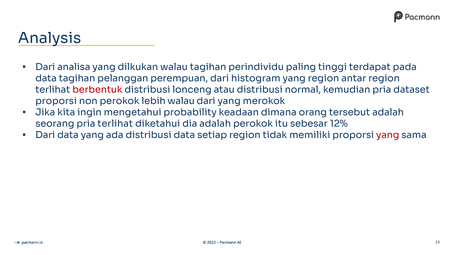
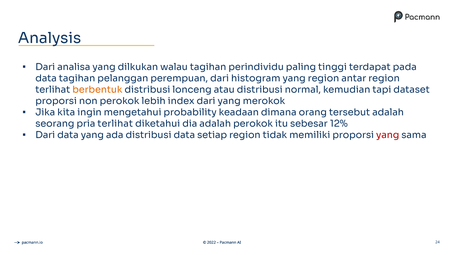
berbentuk colour: red -> orange (97, 90)
kemudian pria: pria -> tapi (382, 90)
lebih walau: walau -> index (181, 101)
